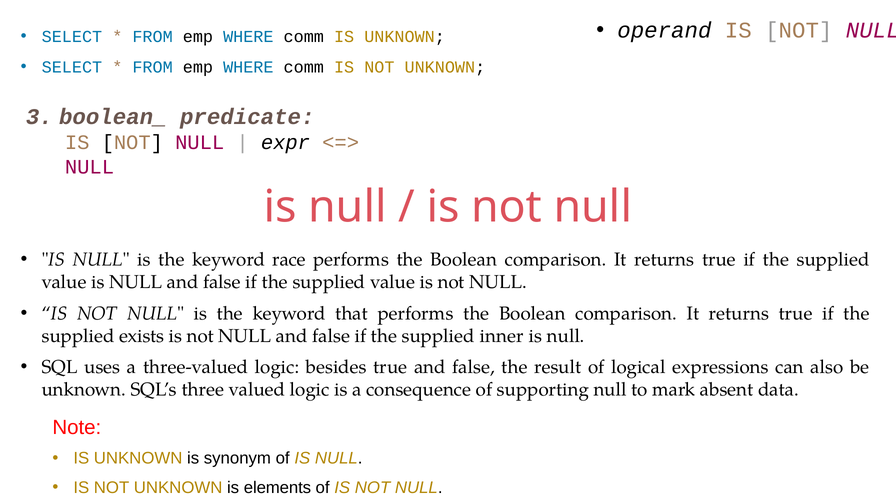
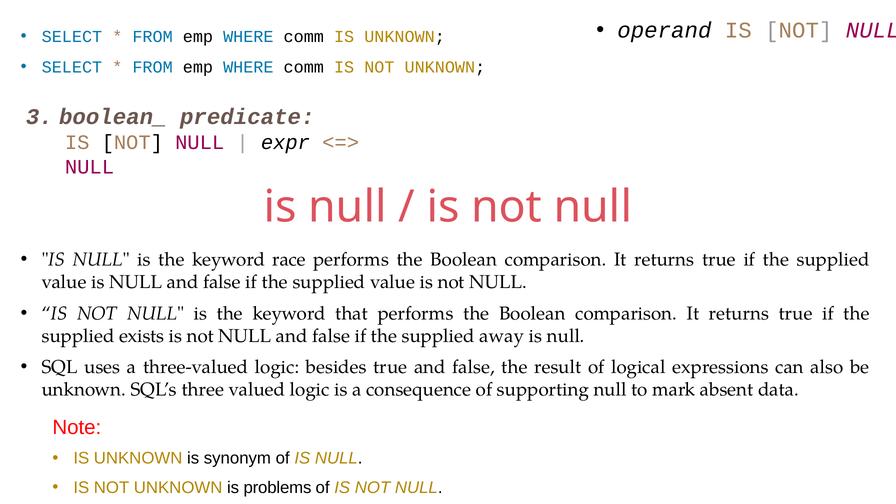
inner: inner -> away (502, 336)
elements: elements -> problems (277, 487)
